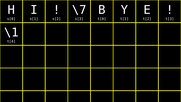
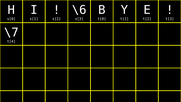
\7: \7 -> \6 (79, 10)
\1: \1 -> \7 (11, 32)
